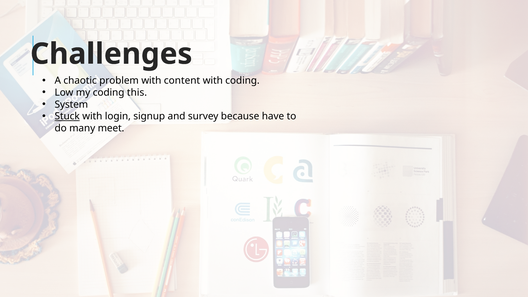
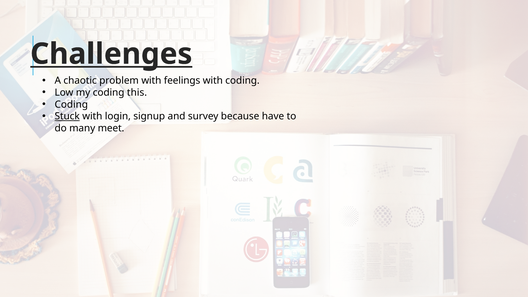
Challenges underline: none -> present (111, 54)
content: content -> feelings (182, 81)
System: System -> Coding (71, 104)
